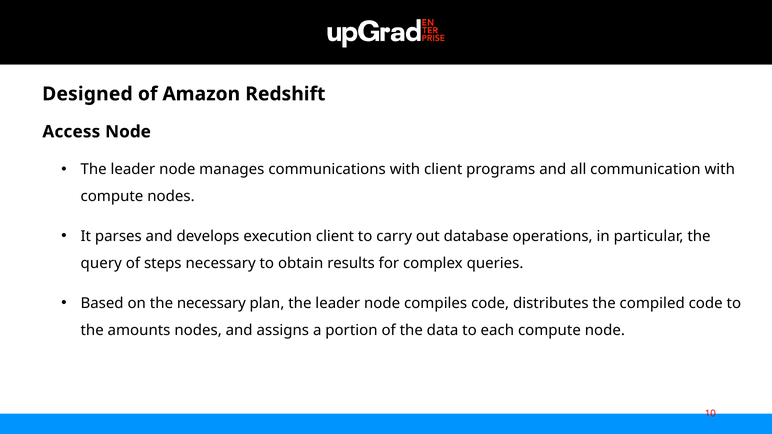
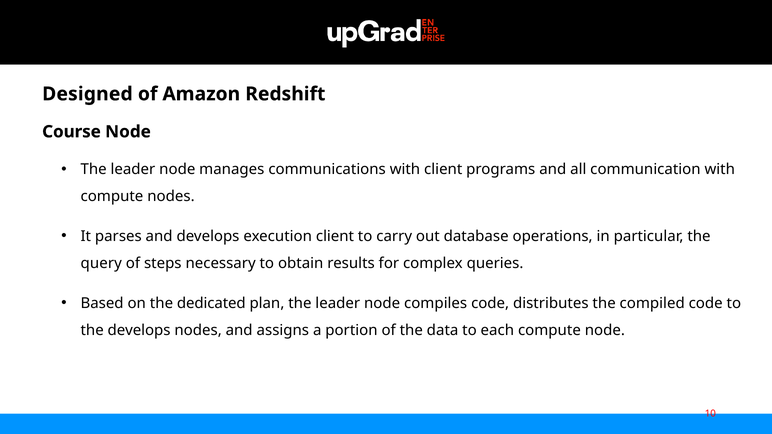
Access: Access -> Course (71, 132)
the necessary: necessary -> dedicated (211, 303)
the amounts: amounts -> develops (139, 330)
